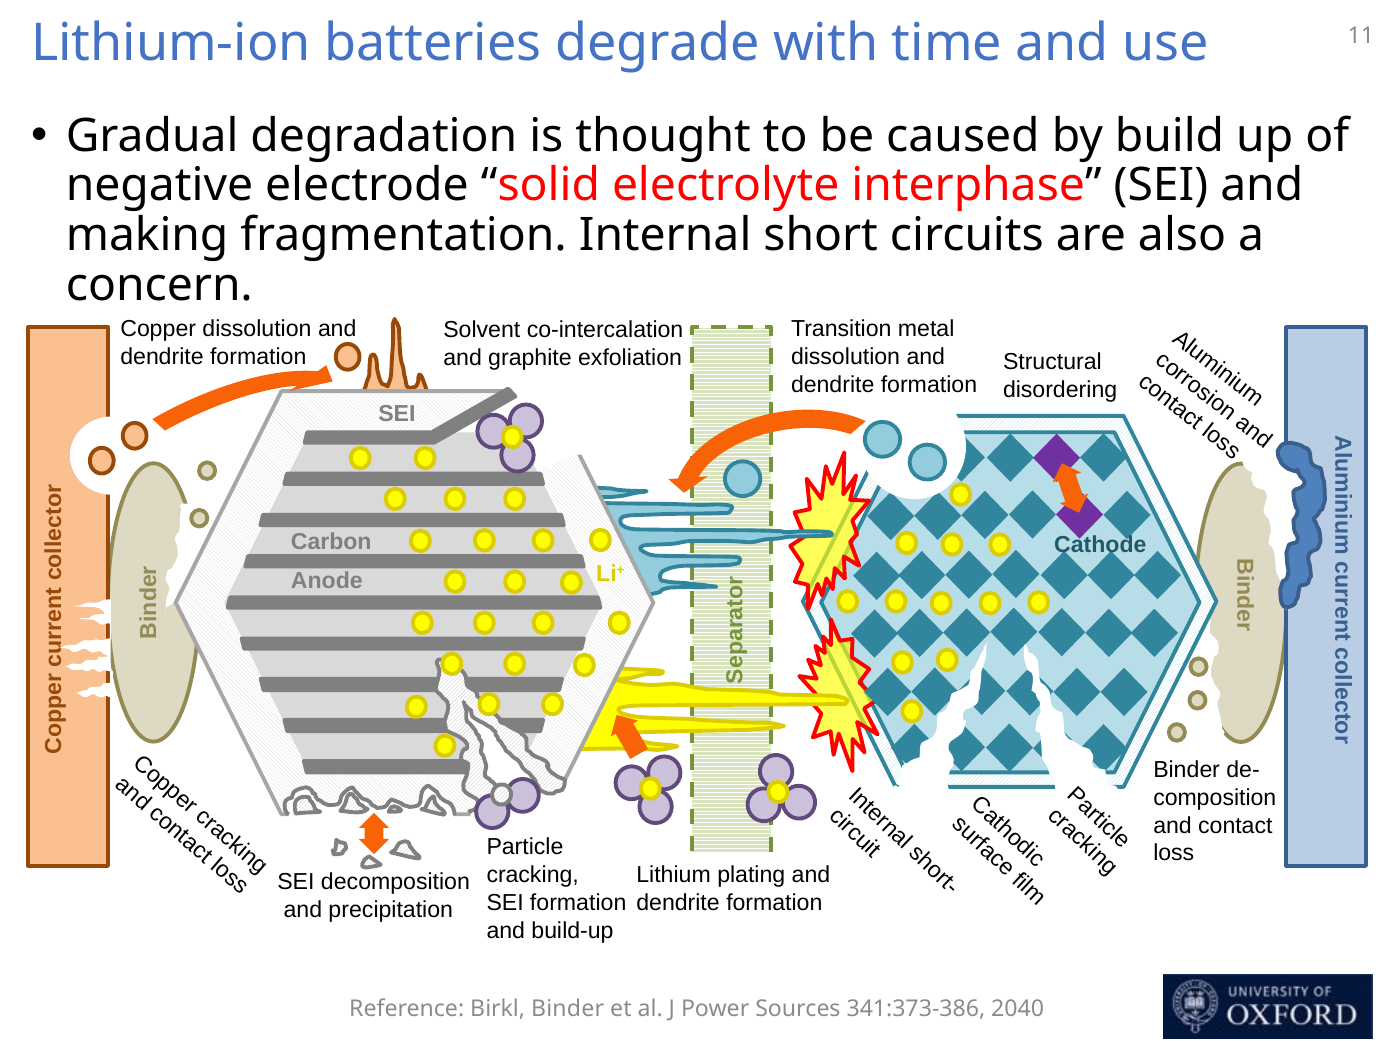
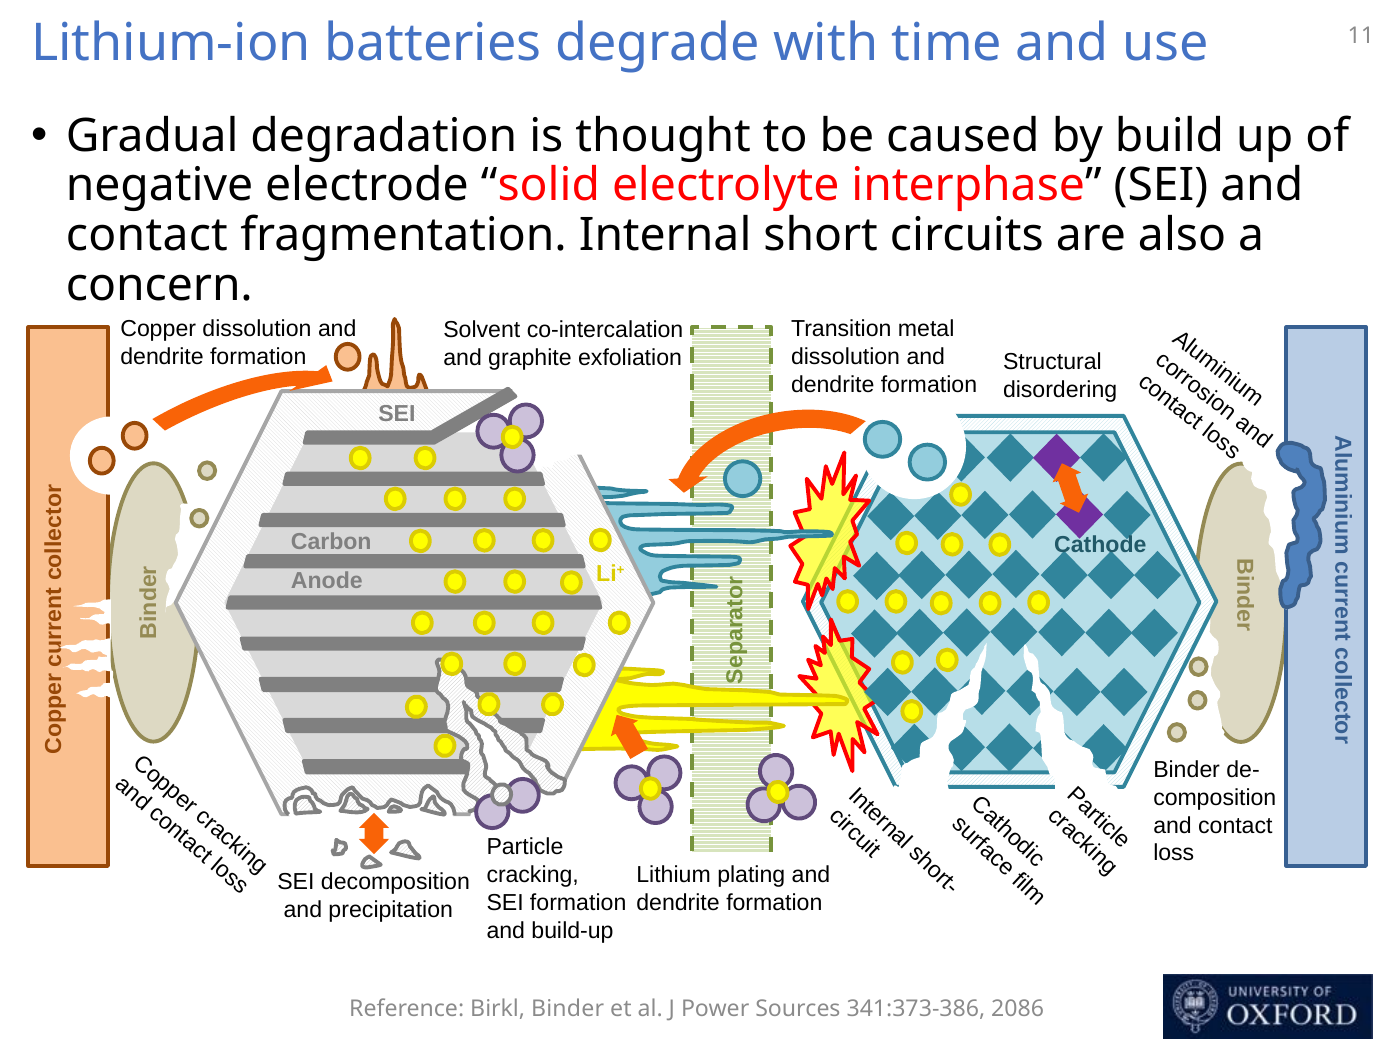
making: making -> contact (147, 236)
2040: 2040 -> 2086 (1018, 1008)
